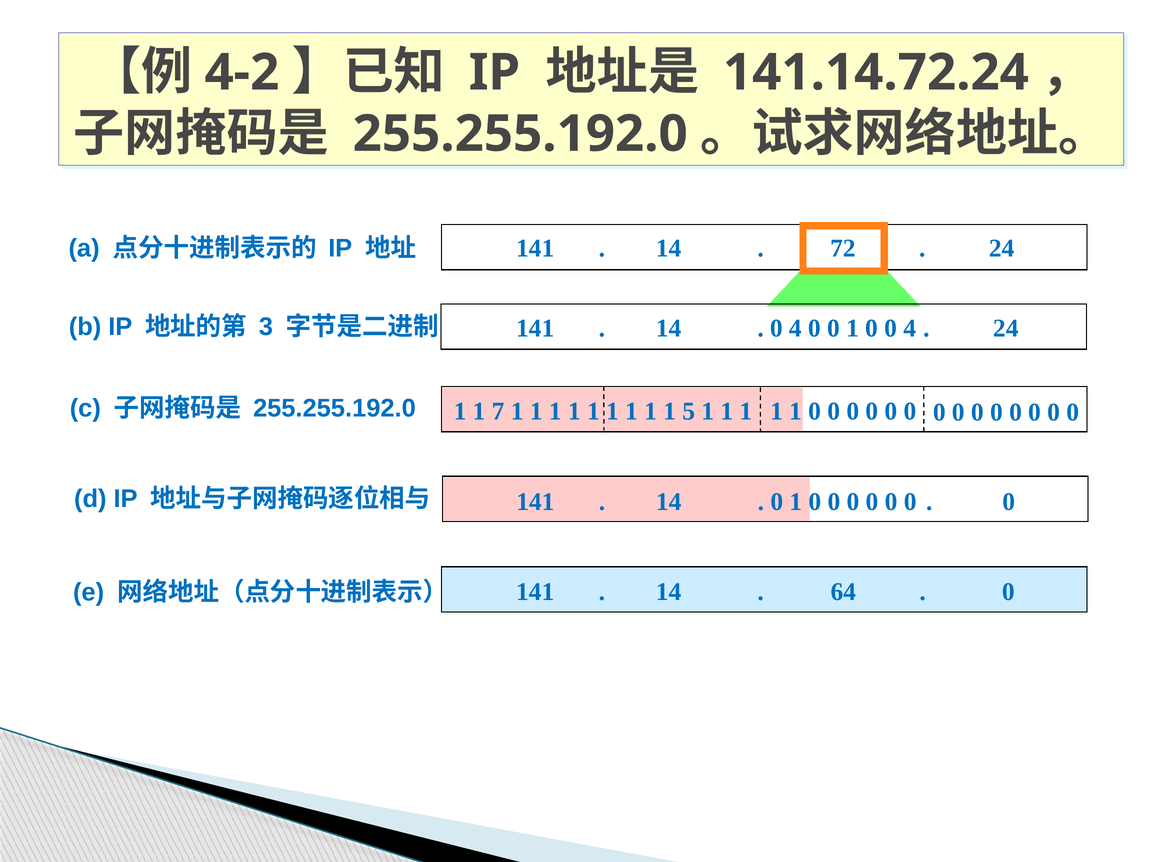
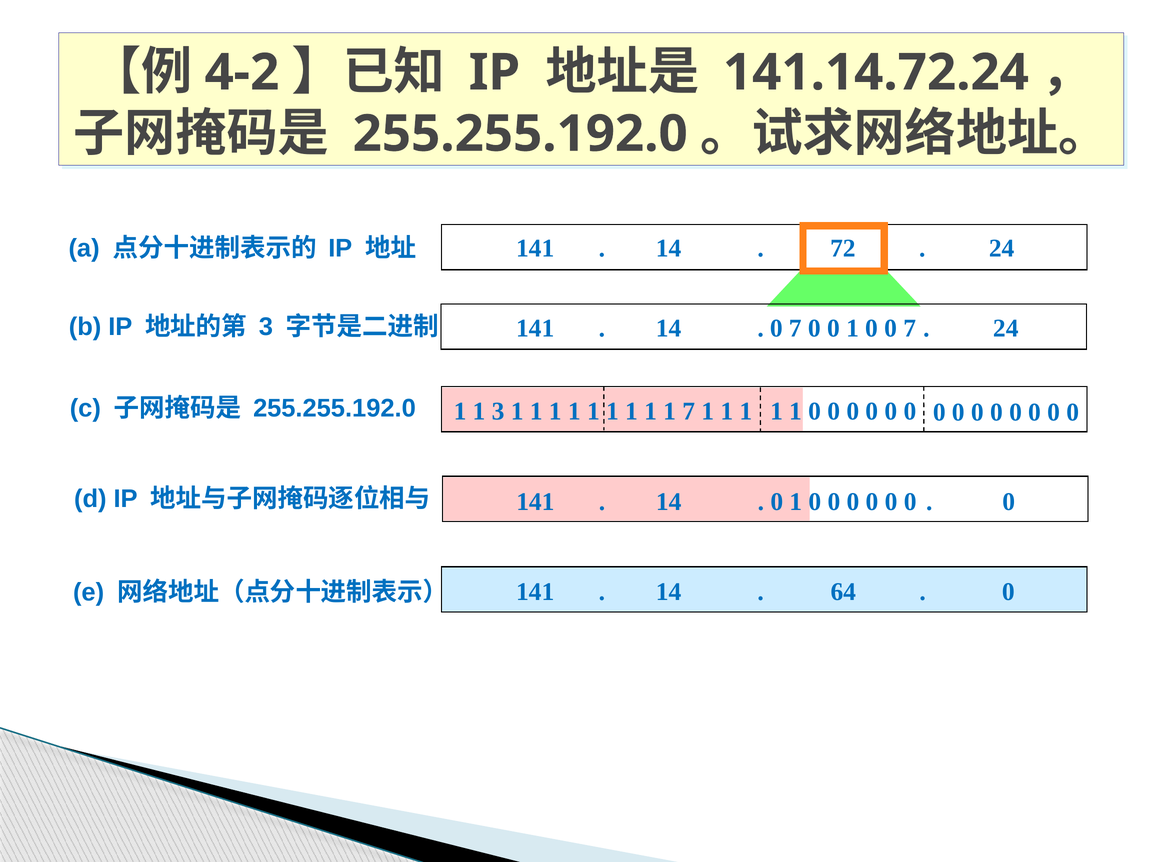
4: 4 -> 7 (795, 328)
1 0 0 4: 4 -> 7 (910, 328)
1 7: 7 -> 3 (498, 411)
1 5: 5 -> 7 (689, 411)
